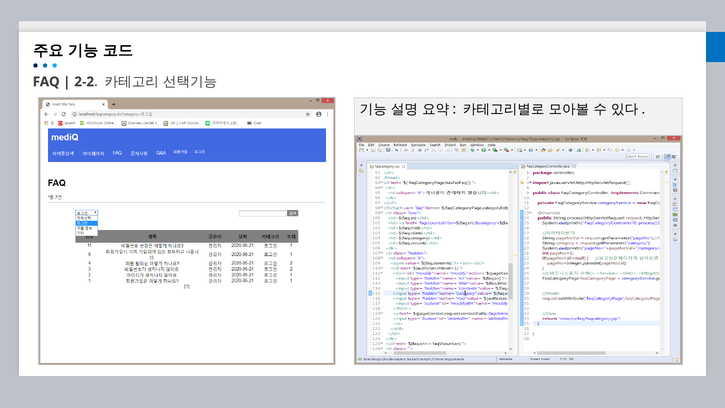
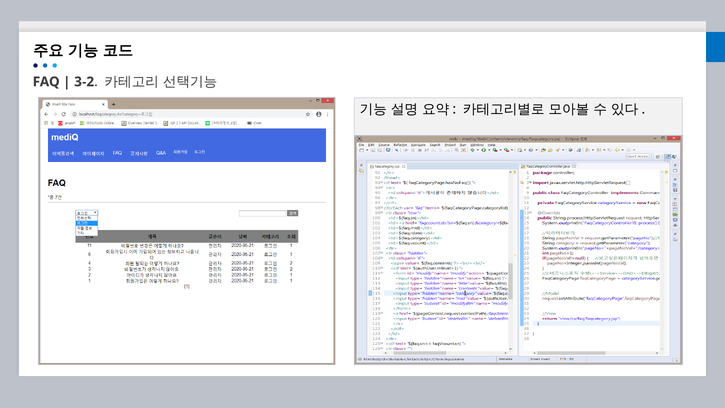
2-2: 2-2 -> 3-2 (84, 82)
